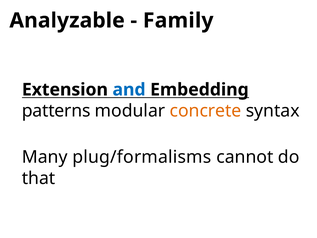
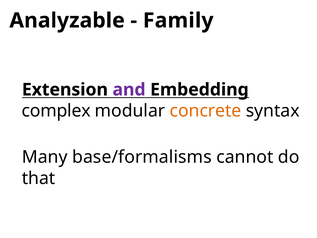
and colour: blue -> purple (129, 90)
patterns: patterns -> complex (56, 111)
plug/formalisms: plug/formalisms -> base/formalisms (142, 157)
